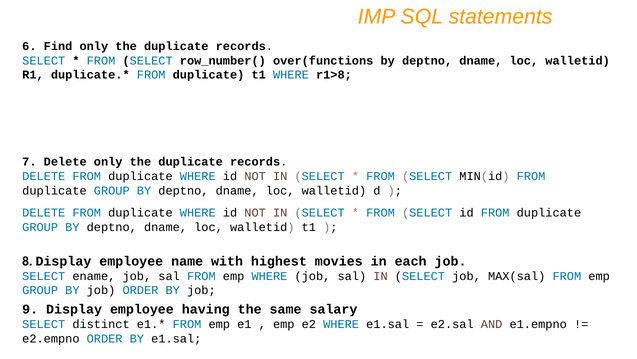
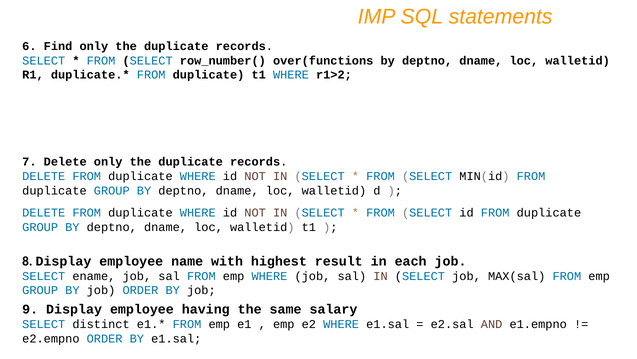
r1>8: r1>8 -> r1>2 (334, 75)
movies: movies -> result (339, 261)
